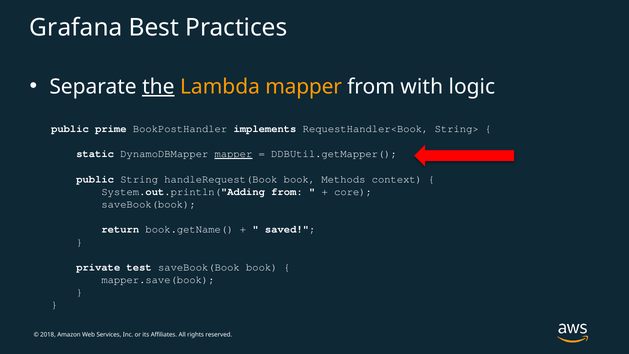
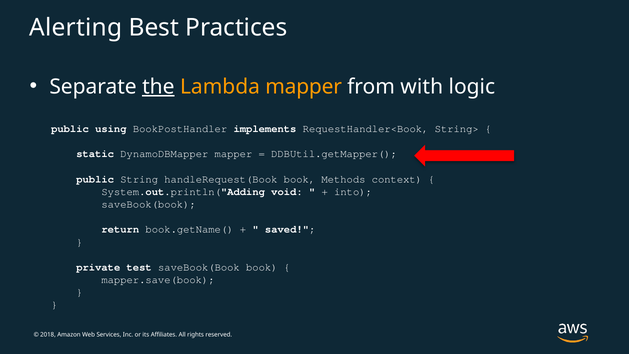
Grafana: Grafana -> Alerting (76, 27)
prime: prime -> using (111, 129)
mapper underline: present -> none (233, 154)
System.out.println("Adding from: from -> void (287, 192)
core: core -> into (353, 192)
